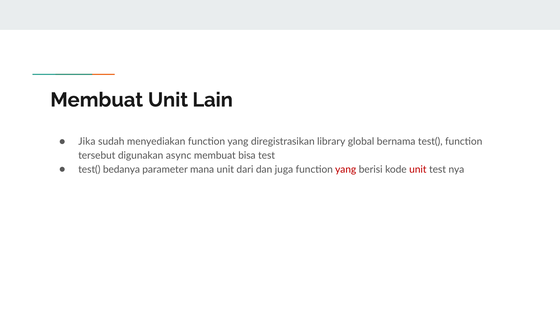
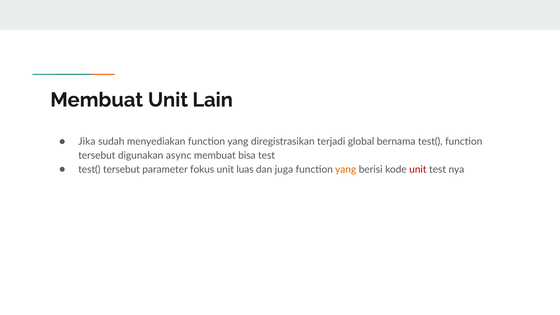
library: library -> terjadi (331, 142)
test( bedanya: bedanya -> tersebut (121, 169)
mana: mana -> fokus (202, 169)
dari: dari -> luas (245, 169)
yang colour: red -> orange (346, 169)
